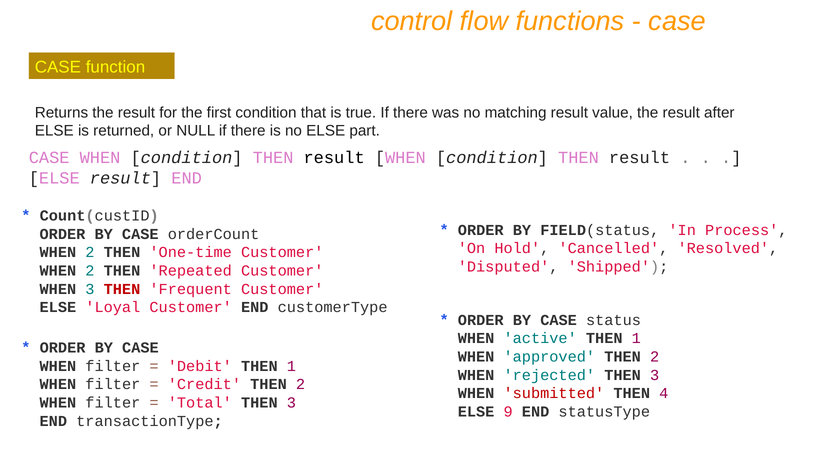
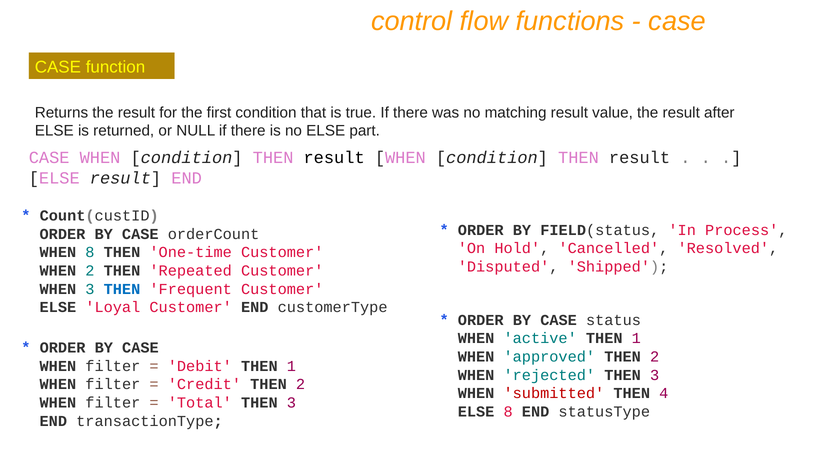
2: 2 -> 8 (90, 252)
THEN colour: red -> blue (122, 289)
ELSE 9: 9 -> 8 (508, 412)
